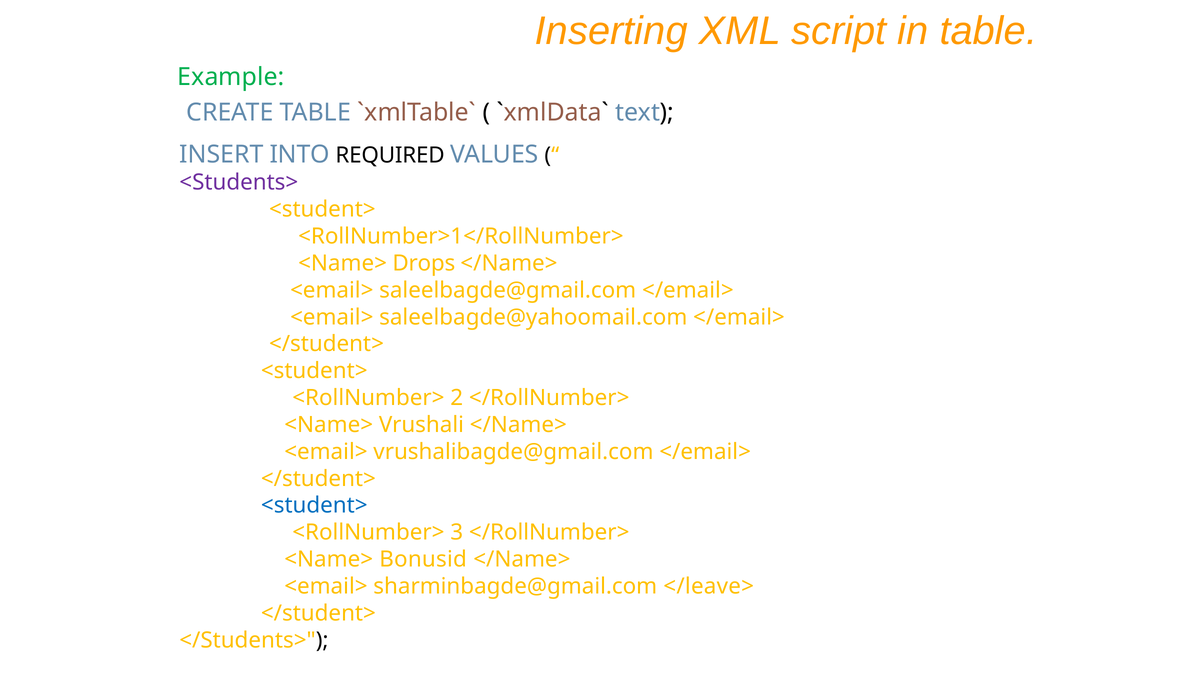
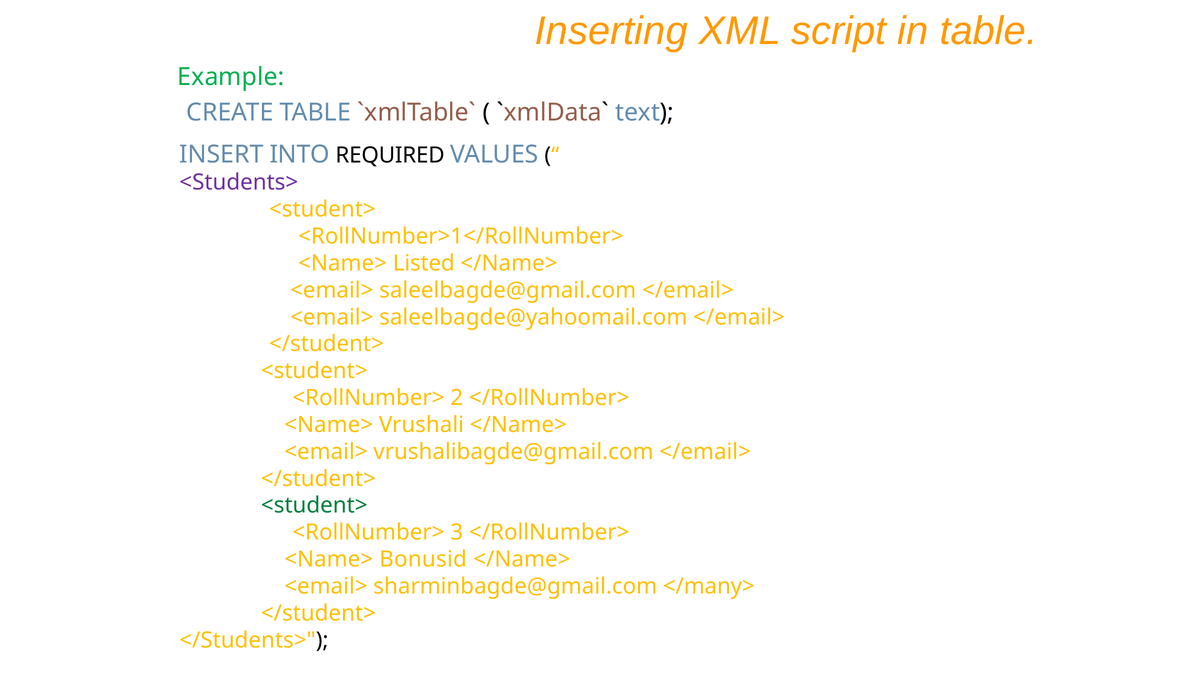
Drops: Drops -> Listed (424, 263)
<student> colour: blue -> green (314, 505)
</leave>: </leave> -> </many> (709, 586)
